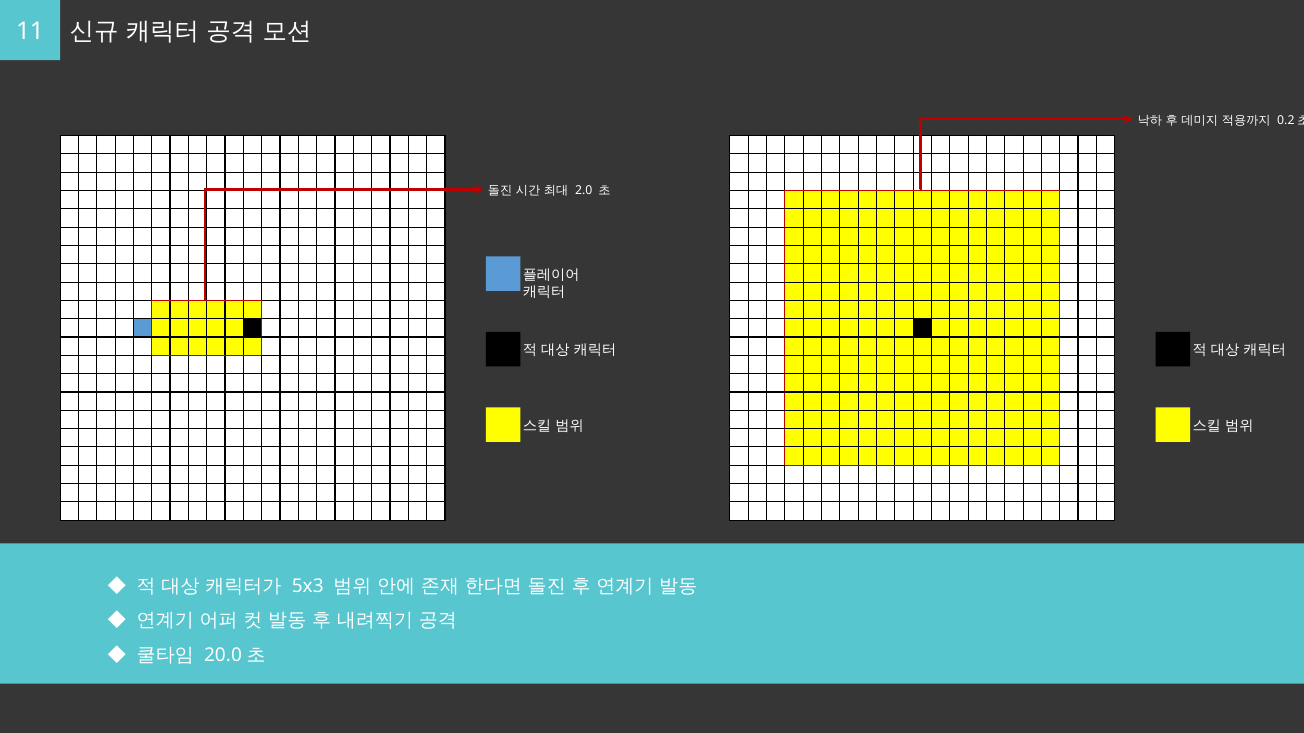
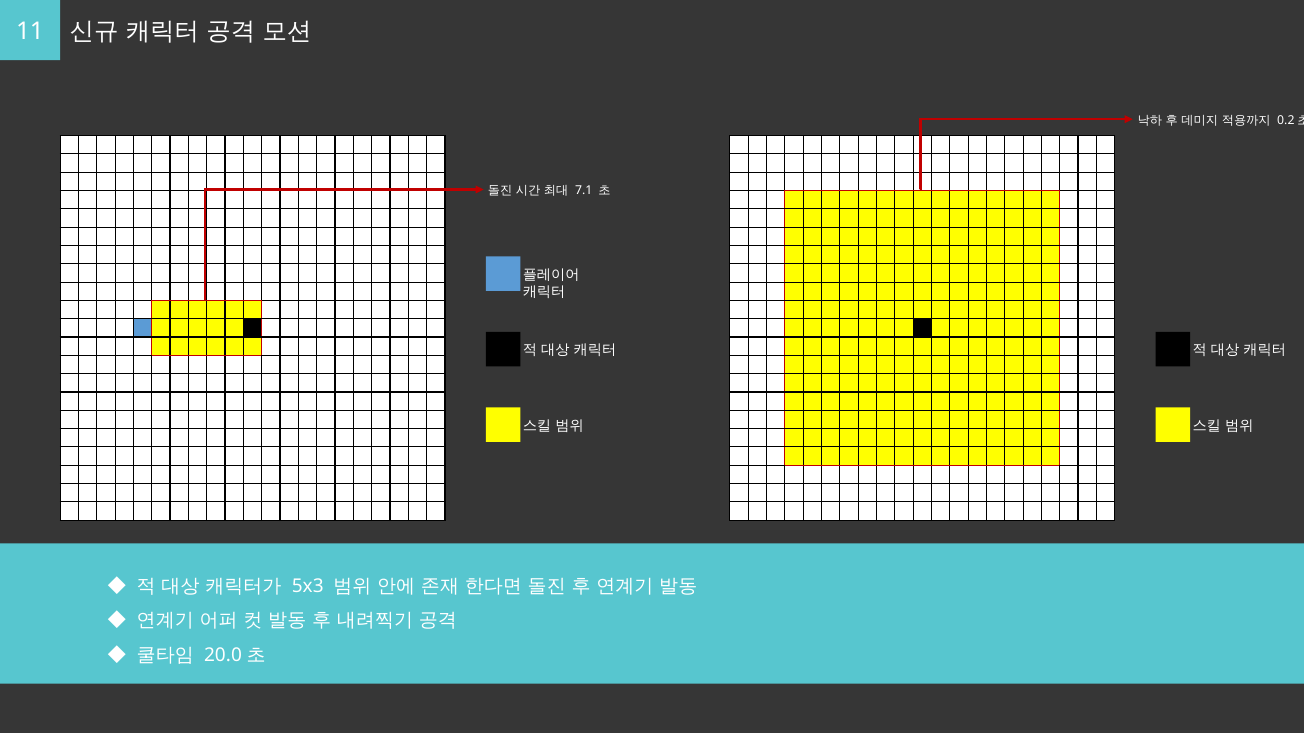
2.0: 2.0 -> 7.1 (584, 190)
